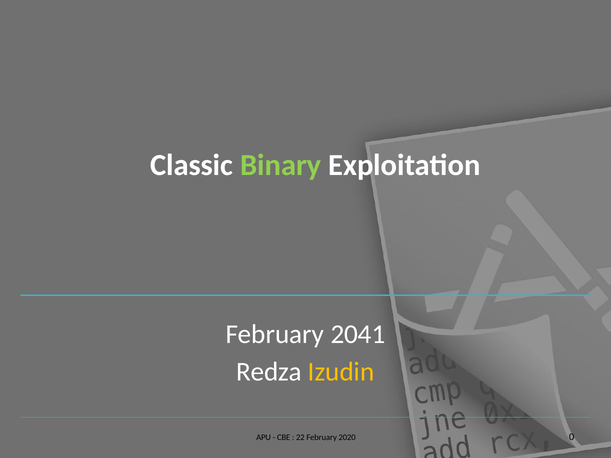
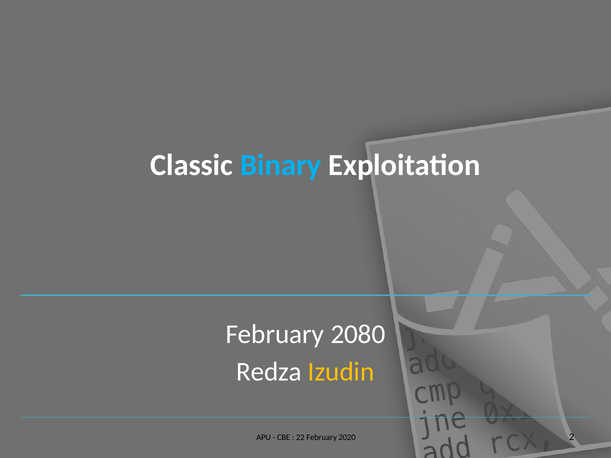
Binary colour: light green -> light blue (281, 165)
2041: 2041 -> 2080 (358, 334)
0: 0 -> 2 (572, 437)
